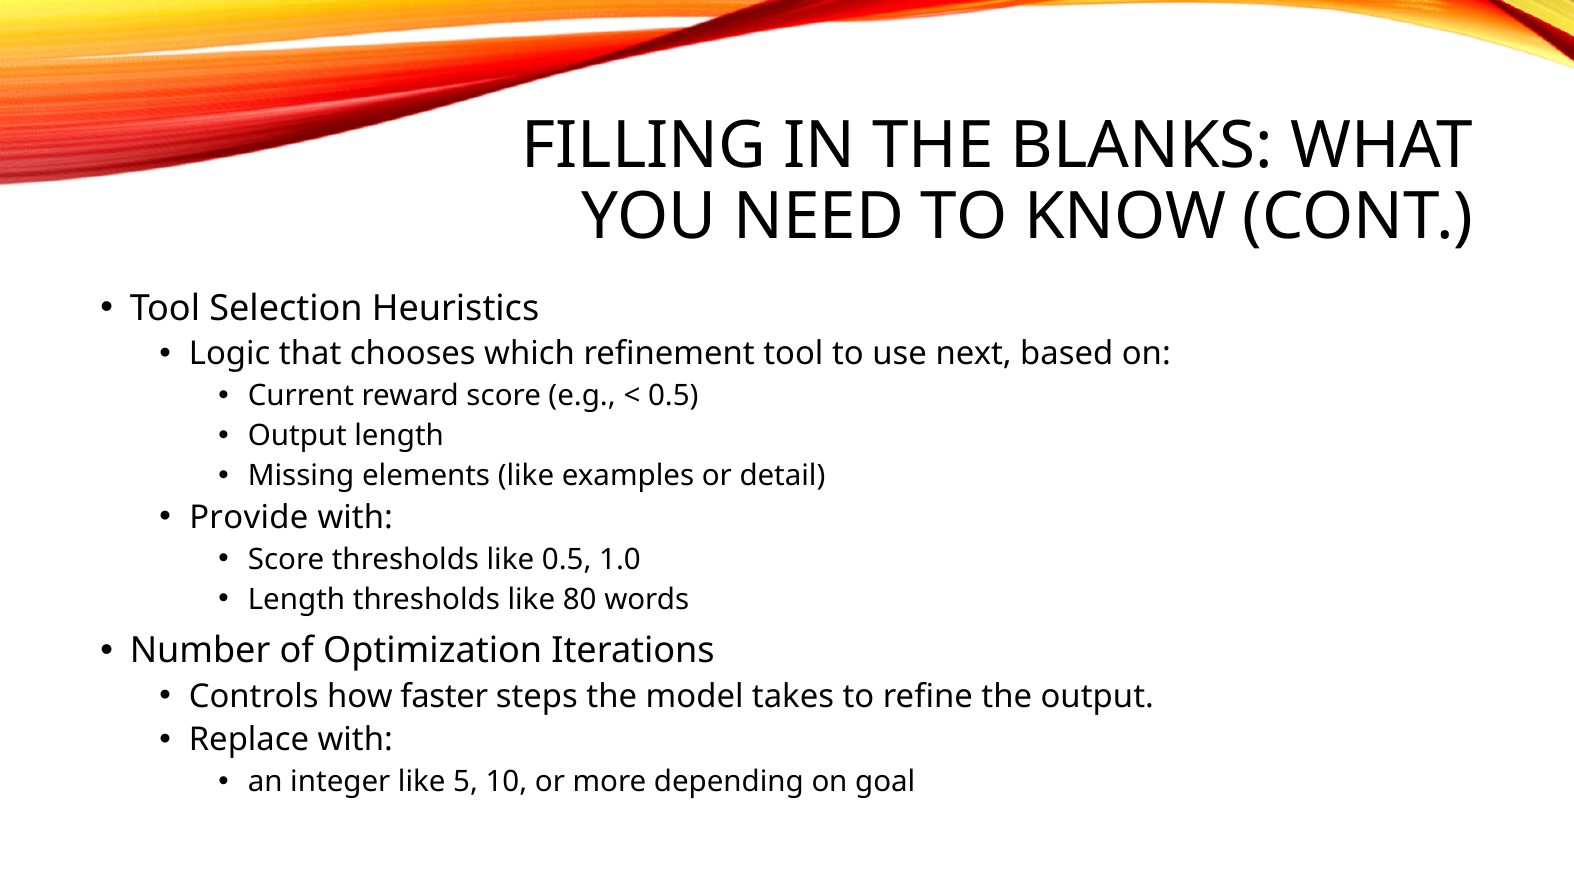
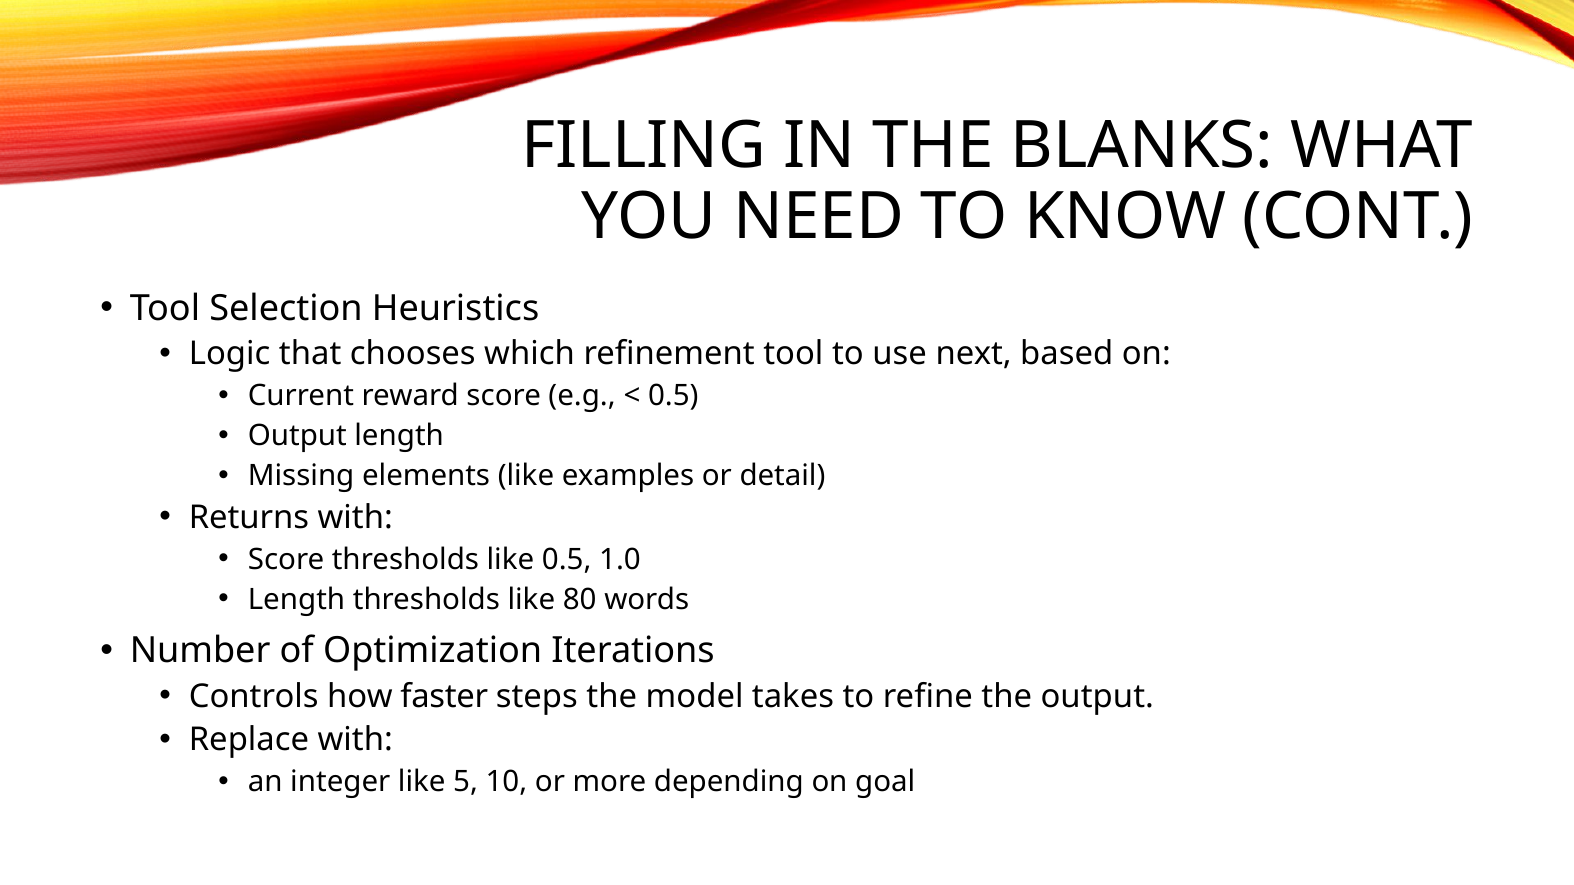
Provide: Provide -> Returns (249, 518)
